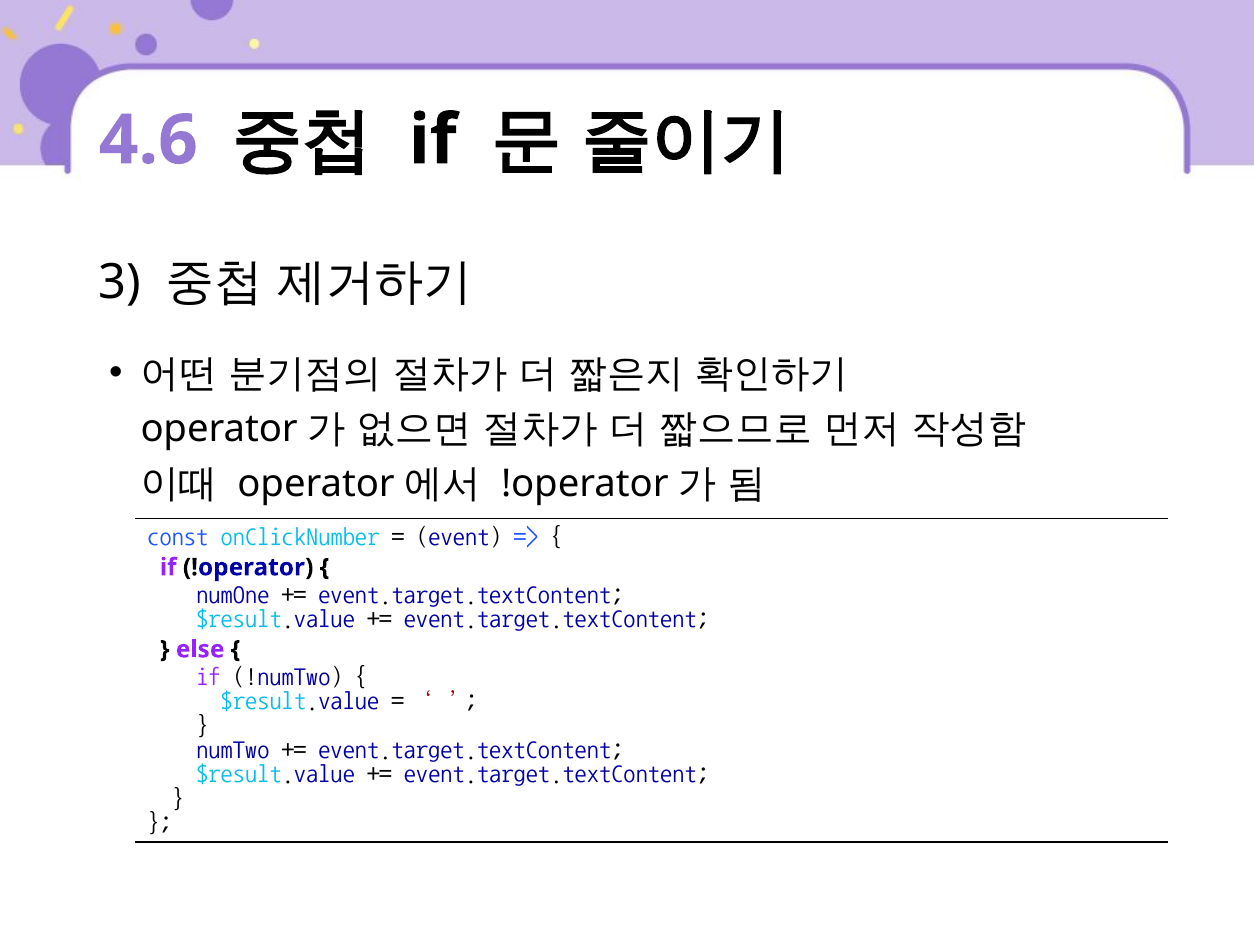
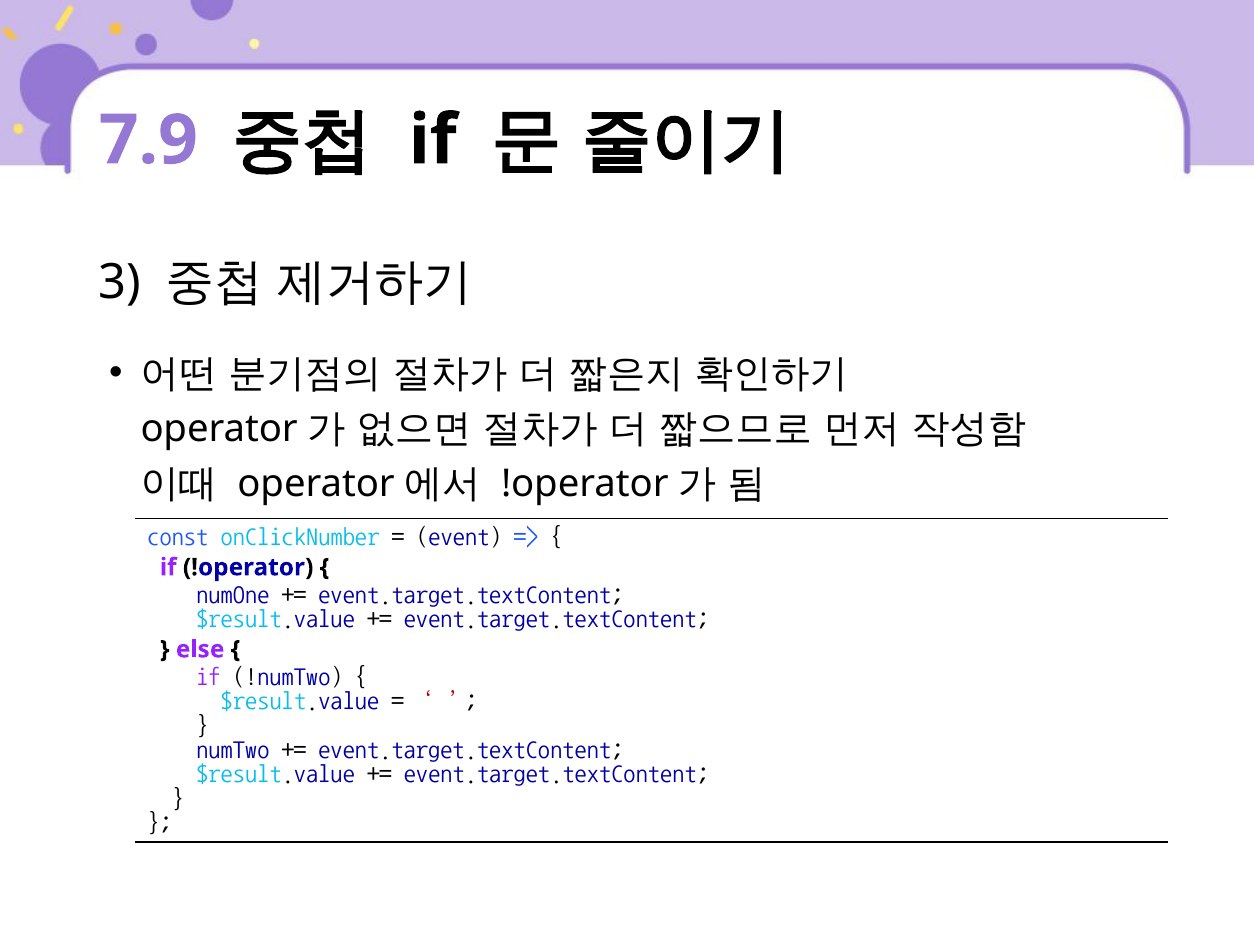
4.6: 4.6 -> 7.9 (148, 140)
